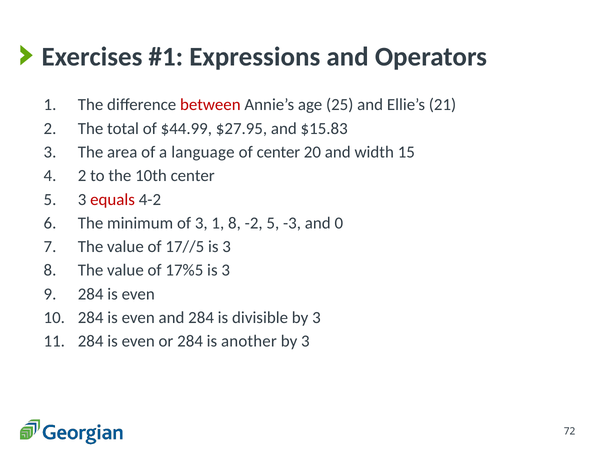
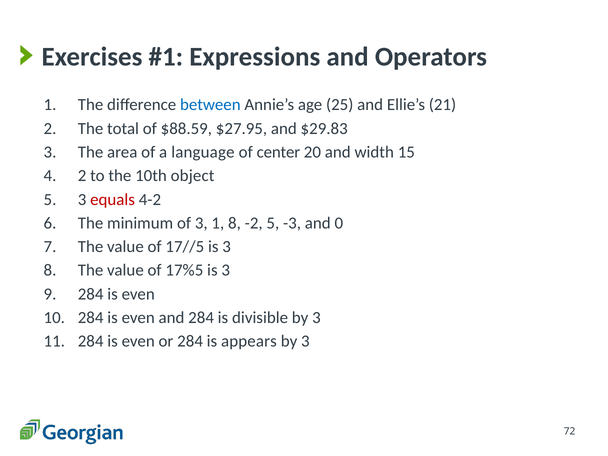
between colour: red -> blue (210, 105)
$44.99: $44.99 -> $88.59 (186, 128)
$15.83: $15.83 -> $29.83 (324, 128)
10th center: center -> object (193, 176)
another: another -> appears (249, 341)
